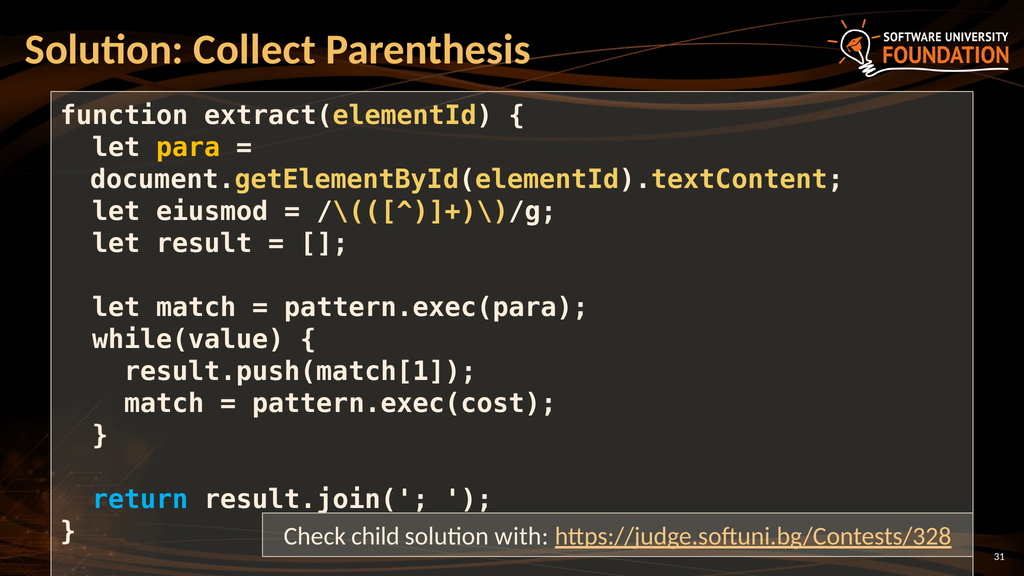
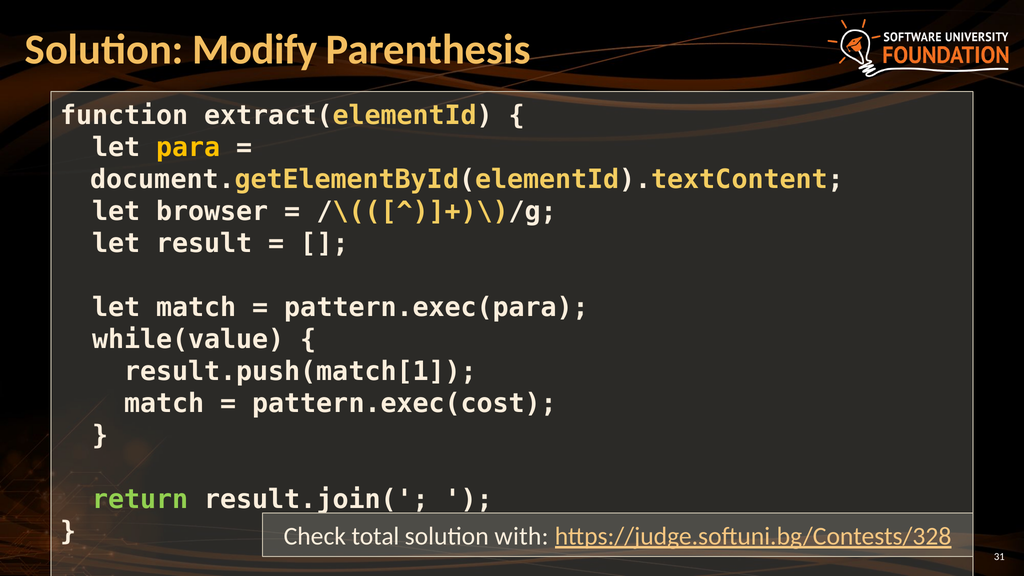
Collect: Collect -> Modify (255, 50)
eiusmod: eiusmod -> browser (212, 212)
return colour: light blue -> light green (140, 500)
child: child -> total (375, 536)
